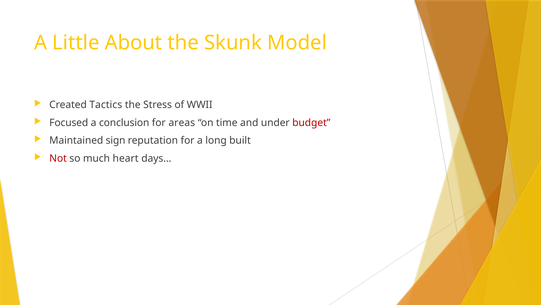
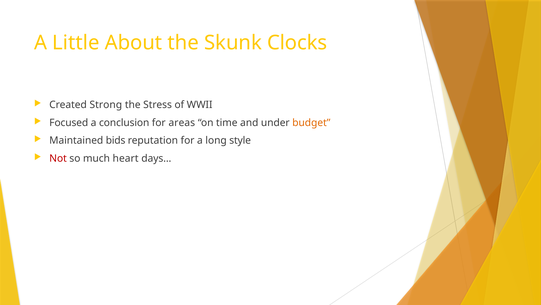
Model: Model -> Clocks (297, 43)
Tactics: Tactics -> Strong (106, 105)
budget colour: red -> orange (311, 123)
sign: sign -> bids (116, 140)
built: built -> style (240, 140)
